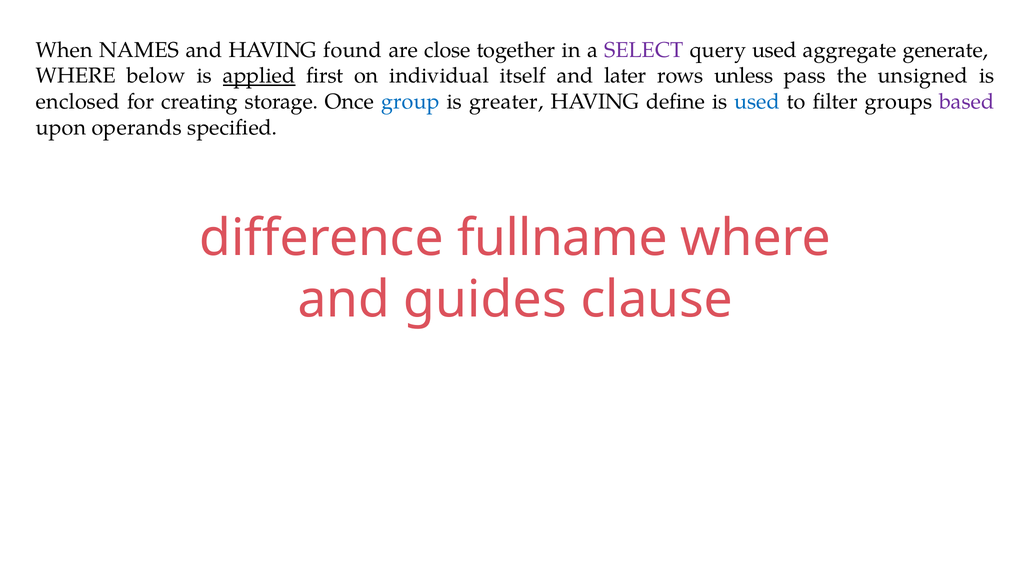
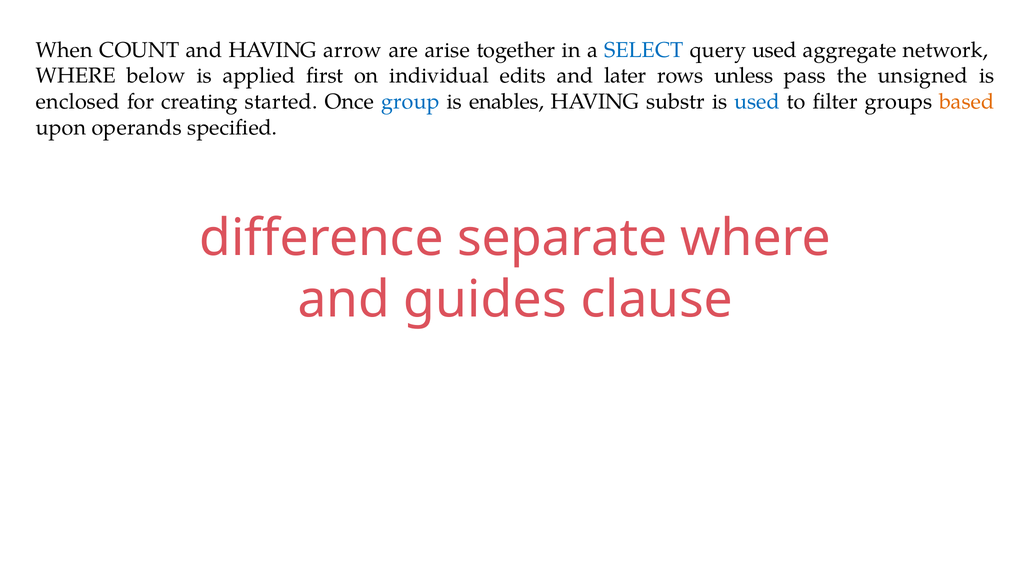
NAMES: NAMES -> COUNT (139, 50)
found: found -> arrow (353, 50)
close: close -> arise (447, 50)
SELECT colour: purple -> blue (644, 50)
generate: generate -> network (945, 50)
applied underline: present -> none (259, 76)
itself: itself -> edits (523, 76)
storage: storage -> started (281, 102)
greater: greater -> enables (507, 102)
define: define -> substr (676, 102)
based colour: purple -> orange (967, 102)
fullname: fullname -> separate (562, 238)
